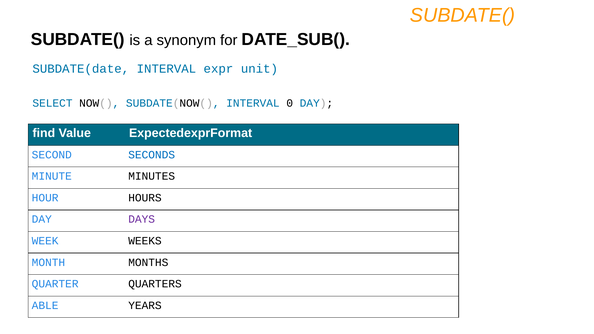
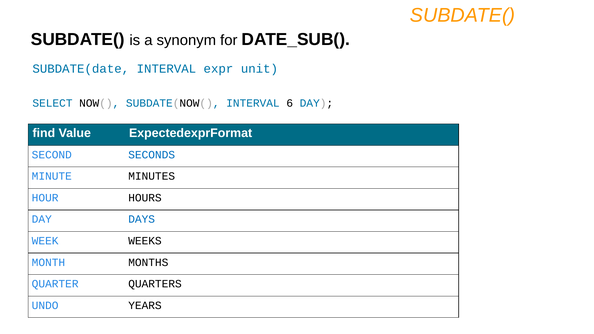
0: 0 -> 6 (290, 103)
DAYS colour: purple -> blue (142, 219)
ABLE: ABLE -> UNDO (45, 306)
